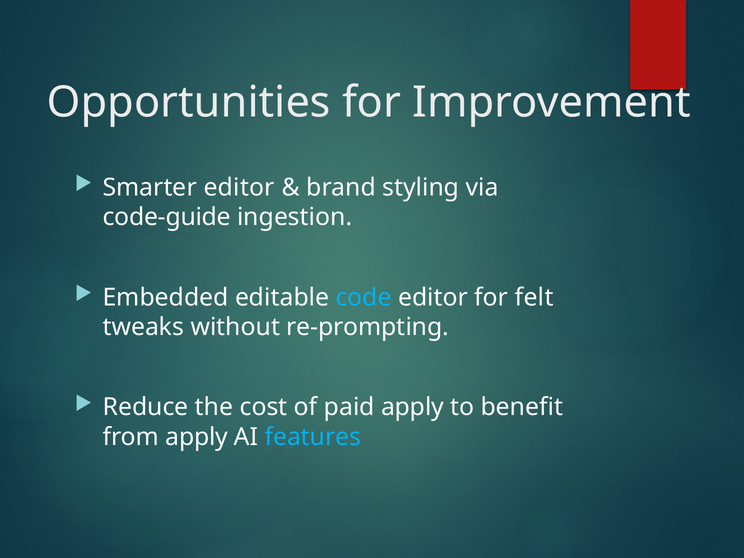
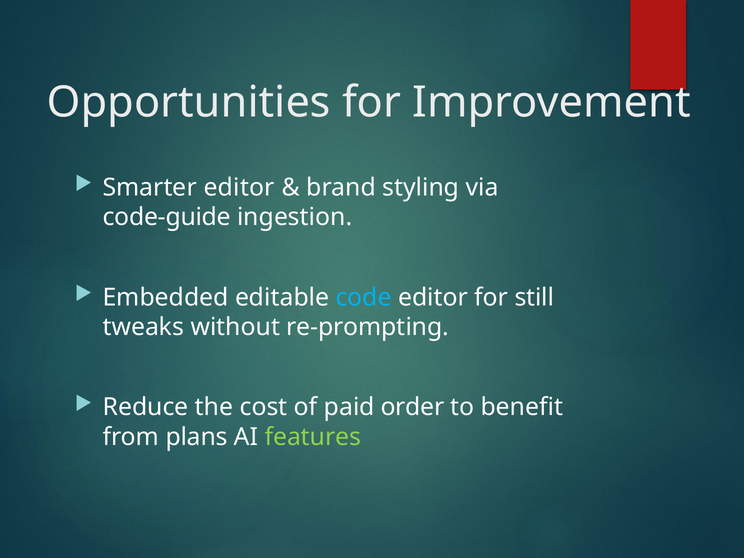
felt: felt -> still (534, 297)
paid apply: apply -> order (413, 407)
from apply: apply -> plans (197, 437)
features colour: light blue -> light green (313, 437)
